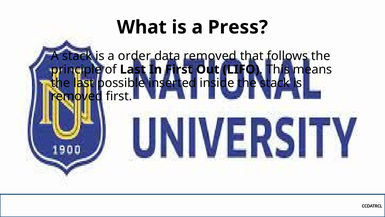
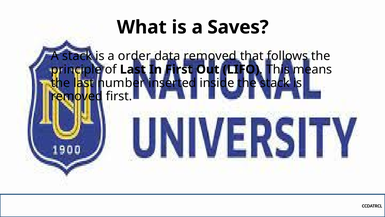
Press: Press -> Saves (238, 27)
possible: possible -> number (121, 83)
